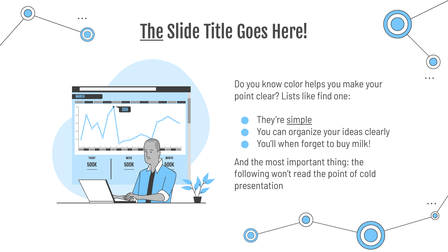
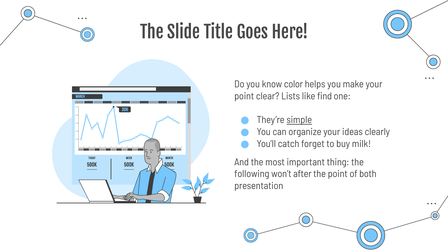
The underline: present -> none (152, 33)
when: when -> catch (289, 144)
read: read -> after (302, 174)
cold: cold -> both (368, 174)
